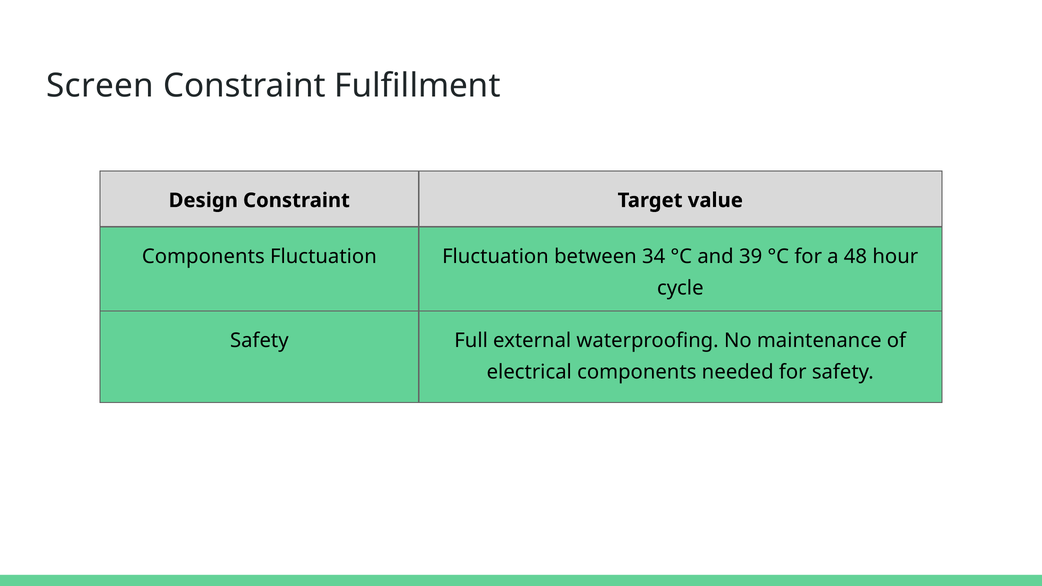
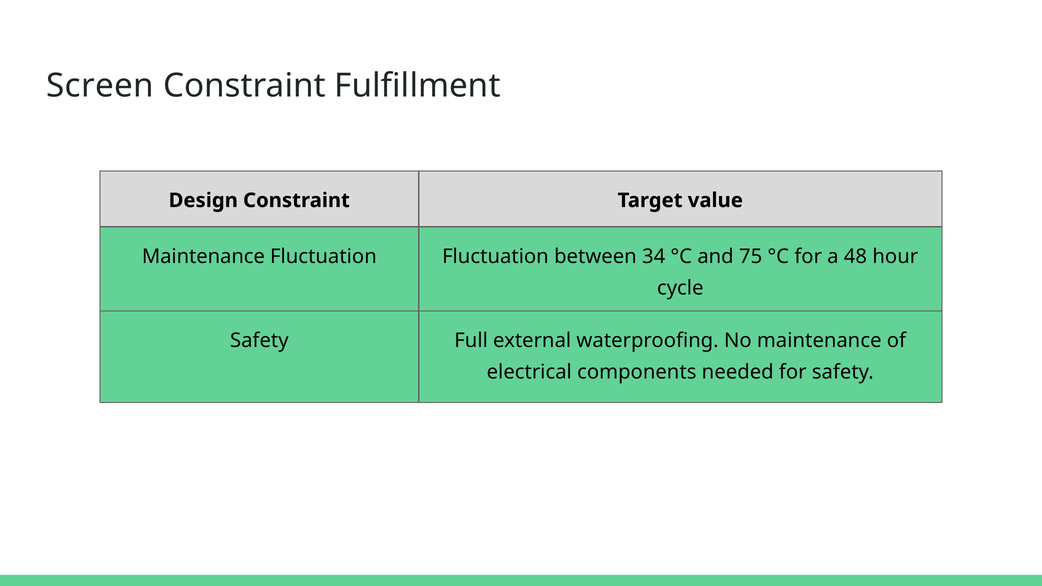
Components: Components -> Maintenance (203, 256)
39: 39 -> 75 (751, 256)
